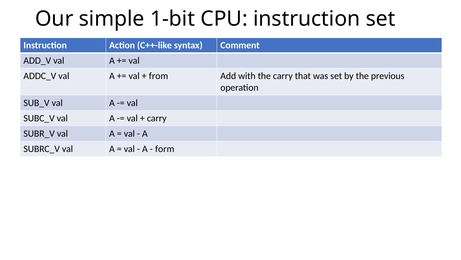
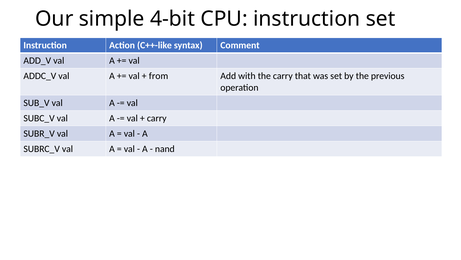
1-bit: 1-bit -> 4-bit (172, 19)
form: form -> nand (165, 148)
